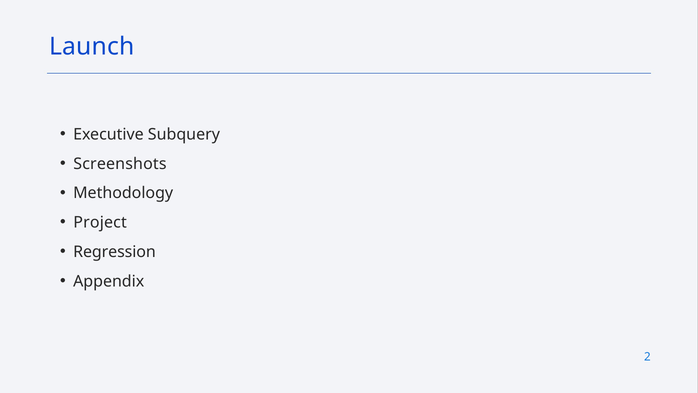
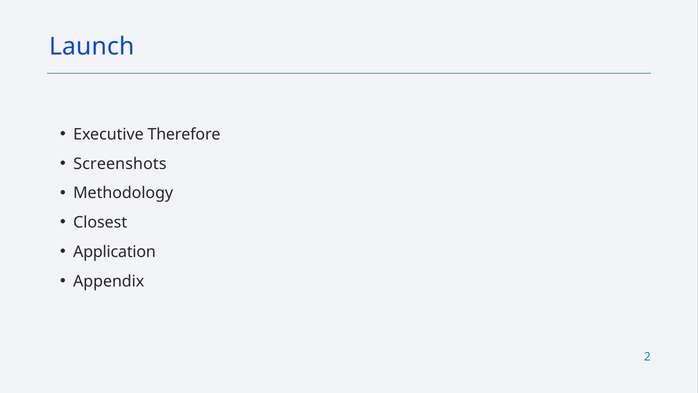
Subquery: Subquery -> Therefore (184, 134)
Project: Project -> Closest (100, 222)
Regression: Regression -> Application (115, 252)
